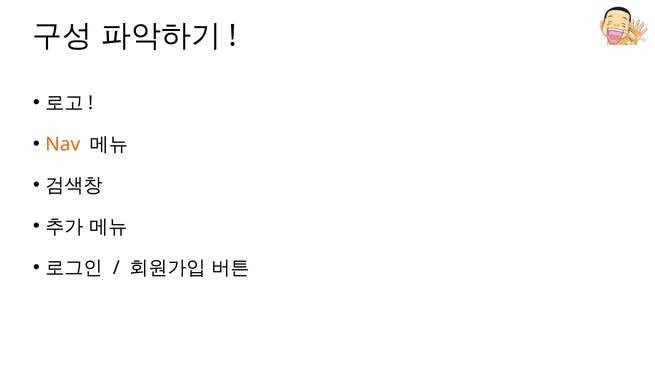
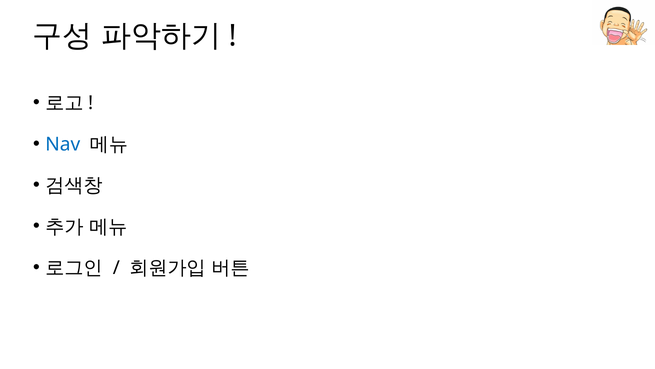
Nav colour: orange -> blue (63, 144)
